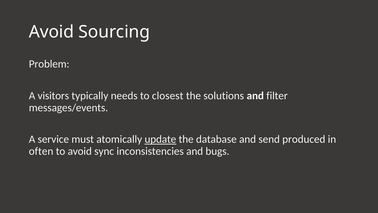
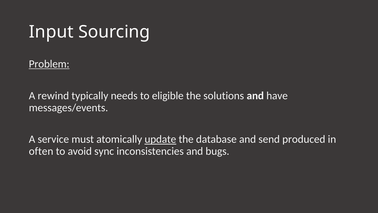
Avoid: Avoid -> Input (51, 32)
Problem underline: none -> present (49, 64)
visitors: visitors -> rewind (53, 96)
closest: closest -> eligible (168, 96)
filter: filter -> have (277, 96)
